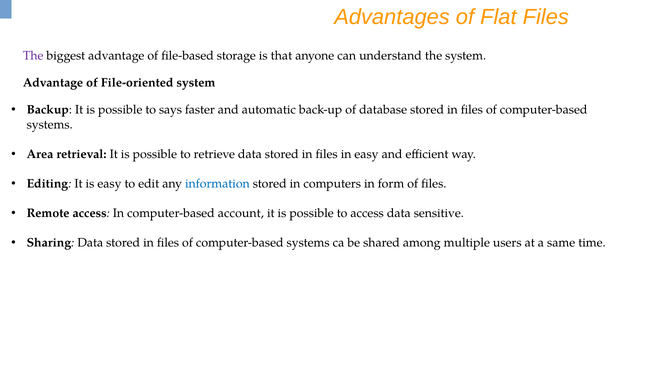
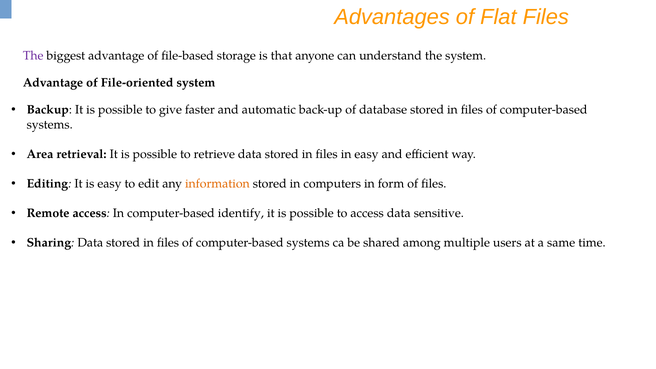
says: says -> give (171, 110)
information colour: blue -> orange (217, 184)
account: account -> identify (241, 213)
